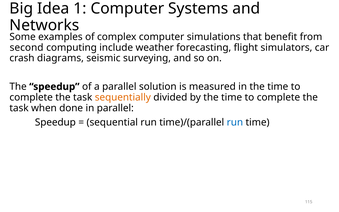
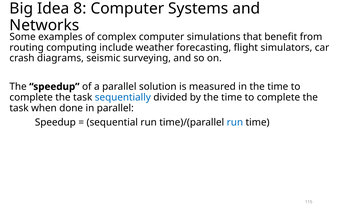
1: 1 -> 8 (80, 9)
second: second -> routing (27, 48)
sequentially colour: orange -> blue (123, 97)
